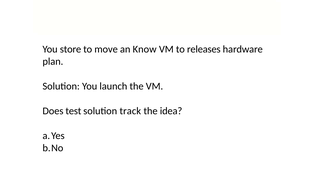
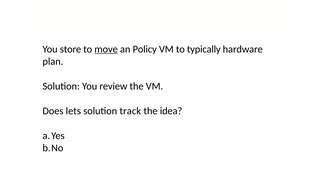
move underline: none -> present (106, 49)
Know: Know -> Policy (145, 49)
releases: releases -> typically (204, 49)
launch: launch -> review (113, 86)
test: test -> lets (73, 111)
